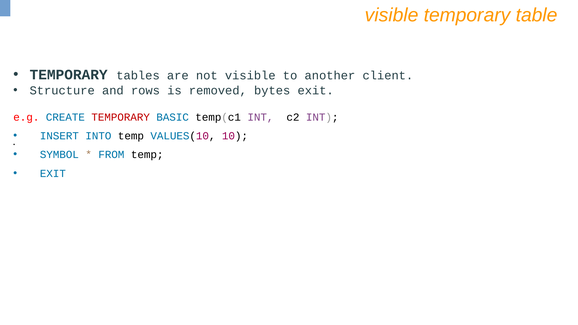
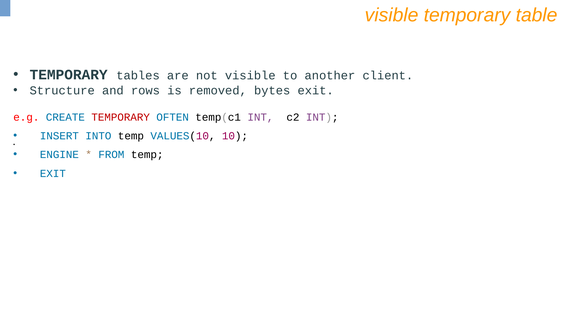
BASIC: BASIC -> OFTEN (173, 117)
SYMBOL: SYMBOL -> ENGINE (59, 155)
